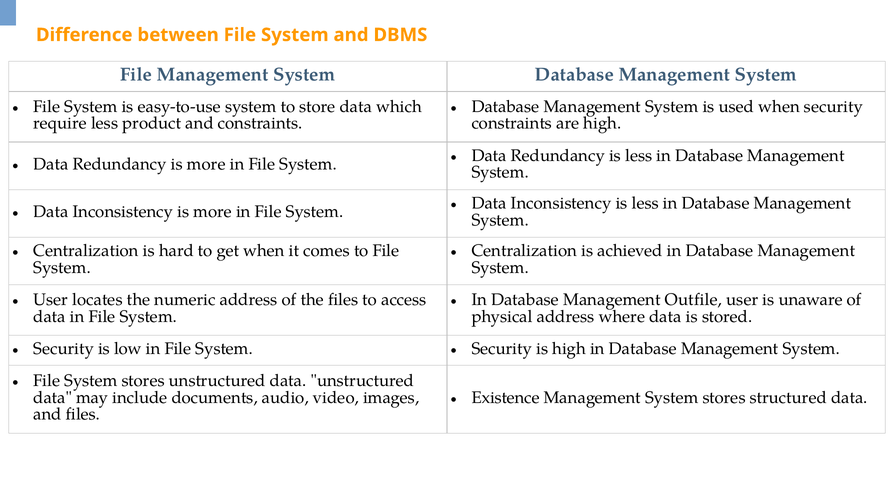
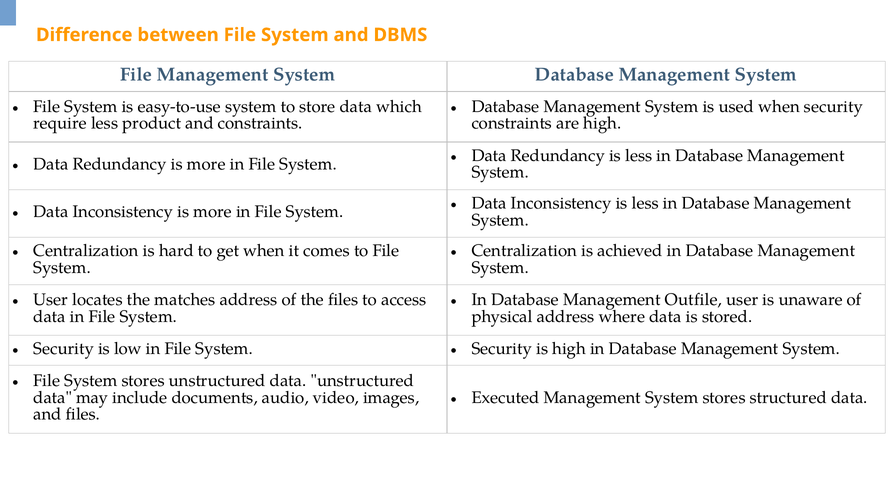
numeric: numeric -> matches (185, 300)
Existence: Existence -> Executed (506, 397)
